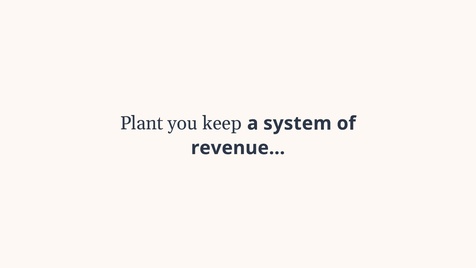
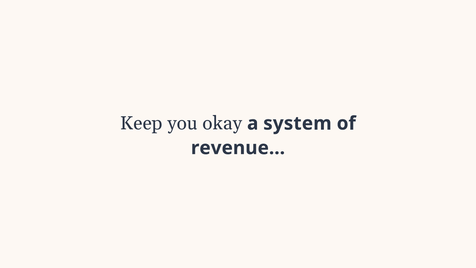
Plant: Plant -> Keep (141, 123)
keep: keep -> okay (222, 123)
